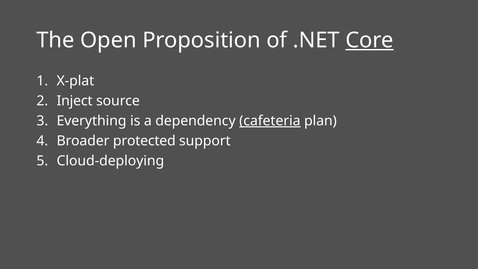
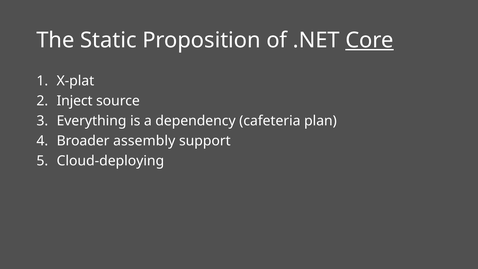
Open: Open -> Static (108, 40)
cafeteria underline: present -> none (270, 121)
protected: protected -> assembly (144, 141)
